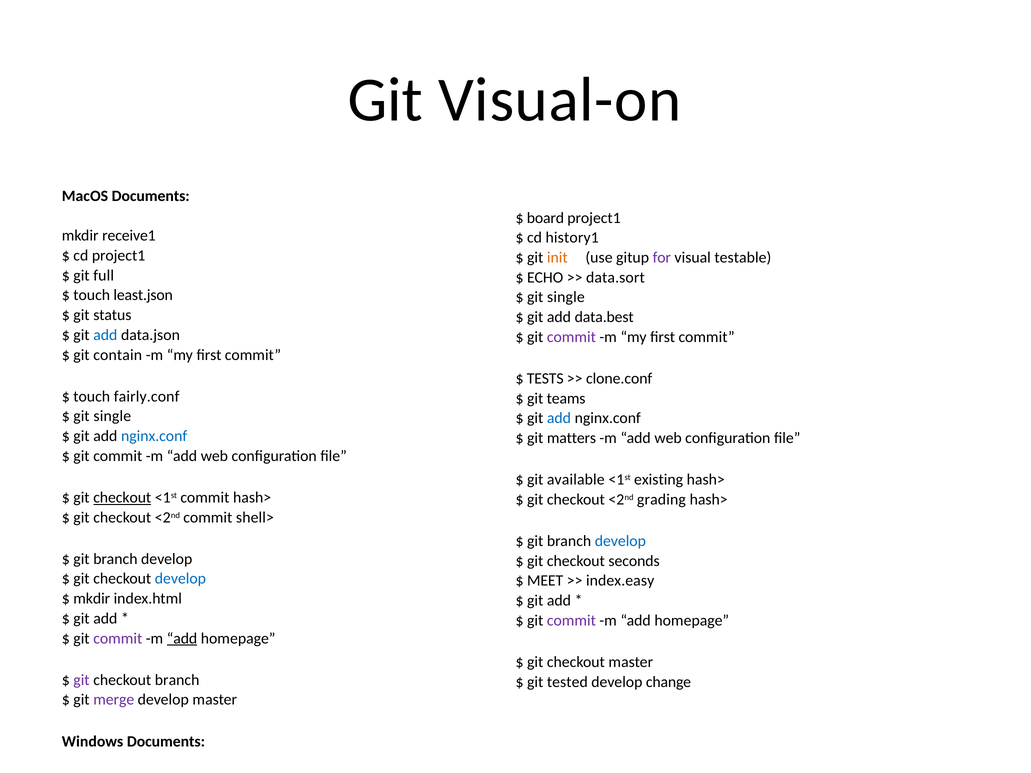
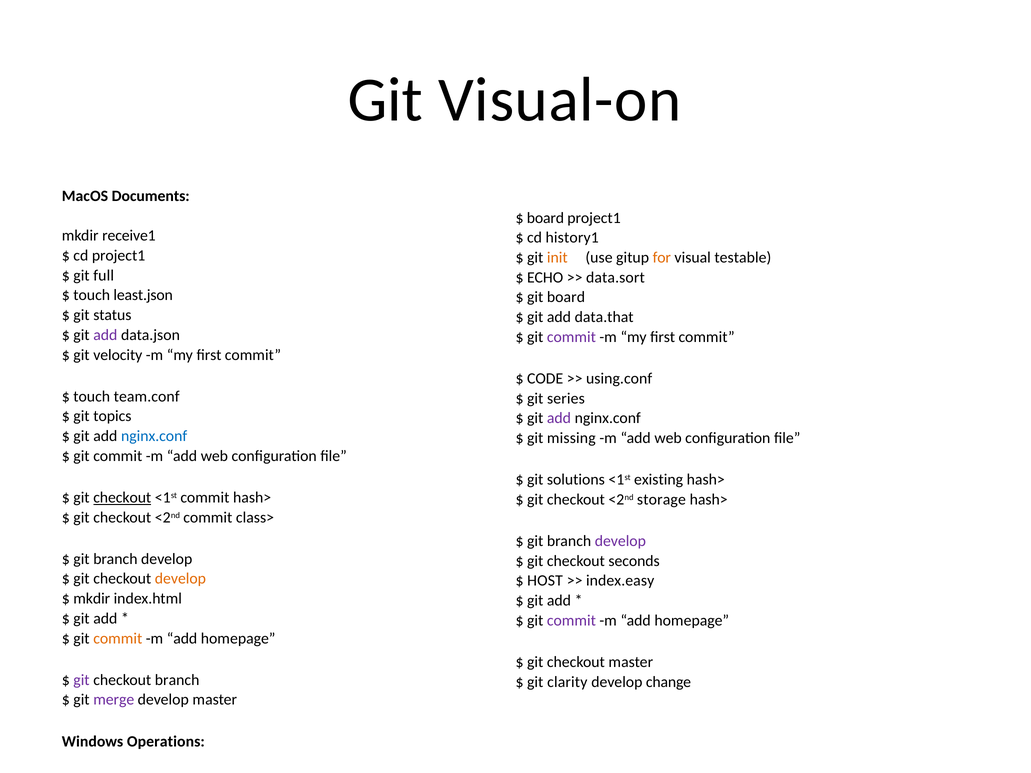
for colour: purple -> orange (662, 258)
single: single -> board (566, 297)
data.best: data.best -> data.that (604, 317)
add colour: blue -> purple (105, 335)
contain: contain -> velocity (118, 355)
TESTS: TESTS -> CODE (545, 379)
clone.conf: clone.conf -> using.conf (619, 379)
fairly.conf: fairly.conf -> team.conf (147, 397)
teams: teams -> series (566, 398)
single: single -> topics (112, 416)
add colour: blue -> purple (559, 418)
matters: matters -> missing (571, 438)
available: available -> solutions (576, 480)
grading: grading -> storage (661, 500)
shell>: shell> -> class> (255, 518)
develop colour: blue -> purple (620, 541)
develop colour: blue -> orange (180, 579)
MEET: MEET -> HOST (545, 581)
commit colour: purple -> orange (118, 639)
add underline: present -> none (182, 639)
tested: tested -> clarity (567, 682)
Windows Documents: Documents -> Operations (166, 742)
